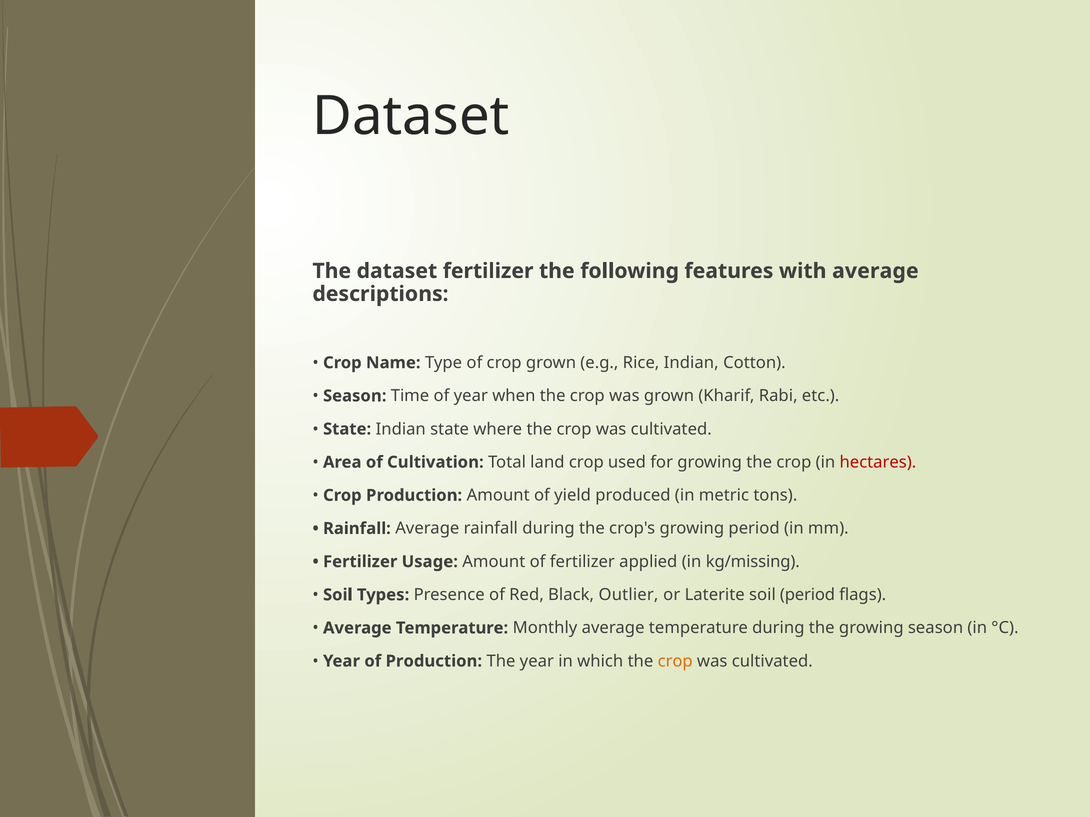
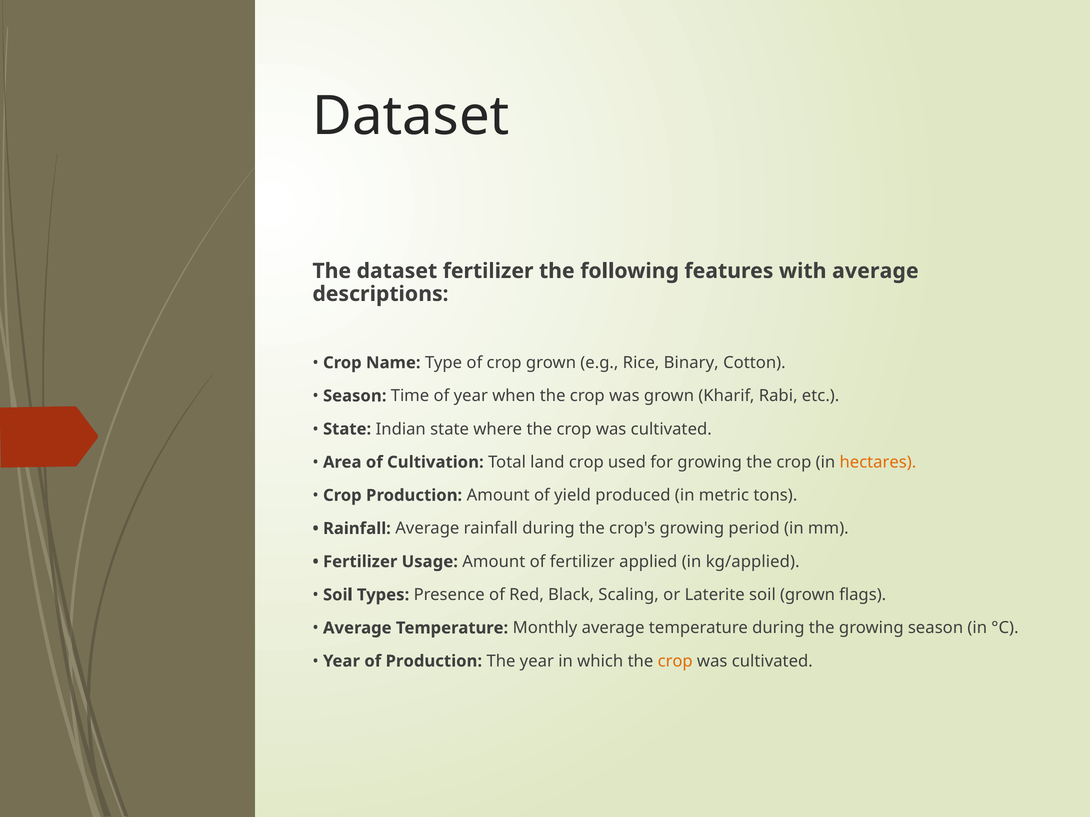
Rice Indian: Indian -> Binary (691, 363)
hectares colour: red -> orange (878, 462)
kg/missing: kg/missing -> kg/applied (753, 562)
Outlier: Outlier -> Scaling (629, 595)
soil period: period -> grown (807, 595)
